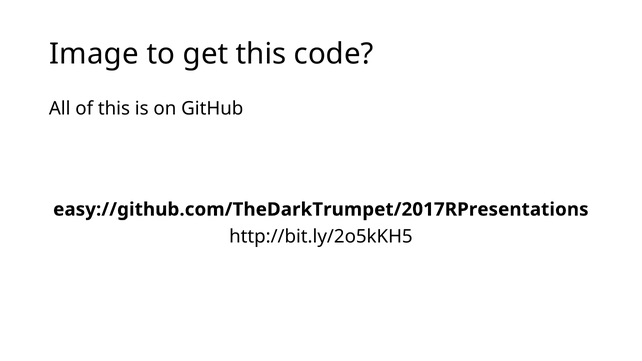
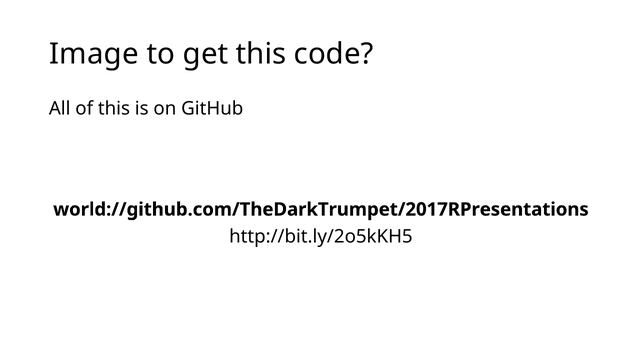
easy://github.com/TheDarkTrumpet/2017RPresentations: easy://github.com/TheDarkTrumpet/2017RPresentations -> world://github.com/TheDarkTrumpet/2017RPresentations (321, 210)
